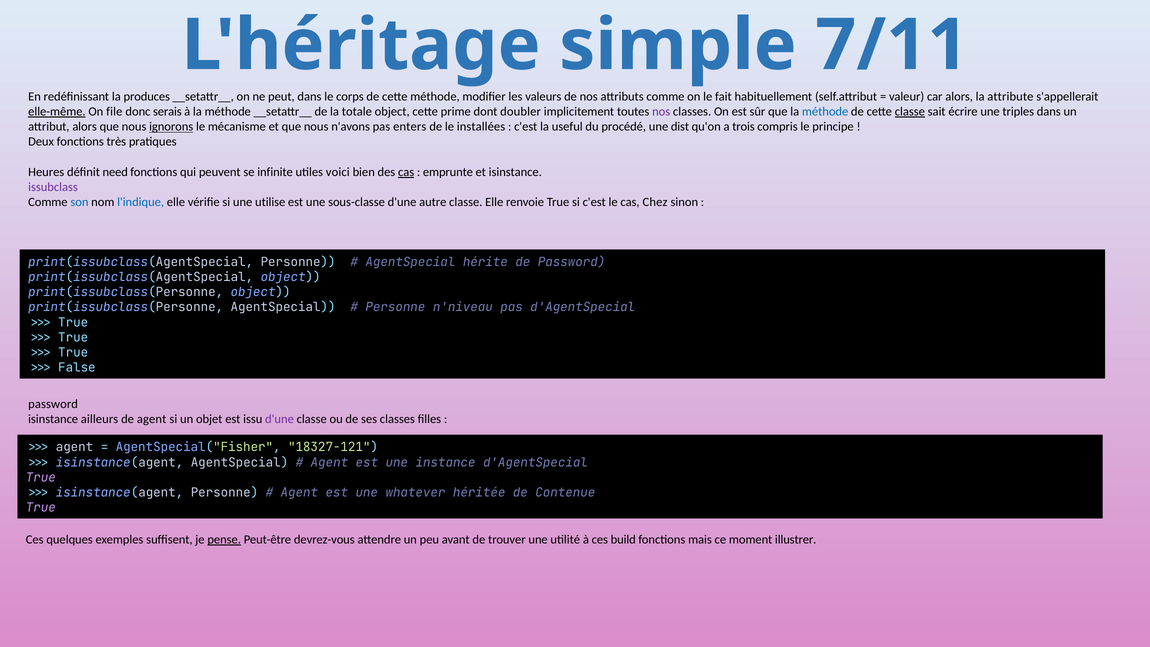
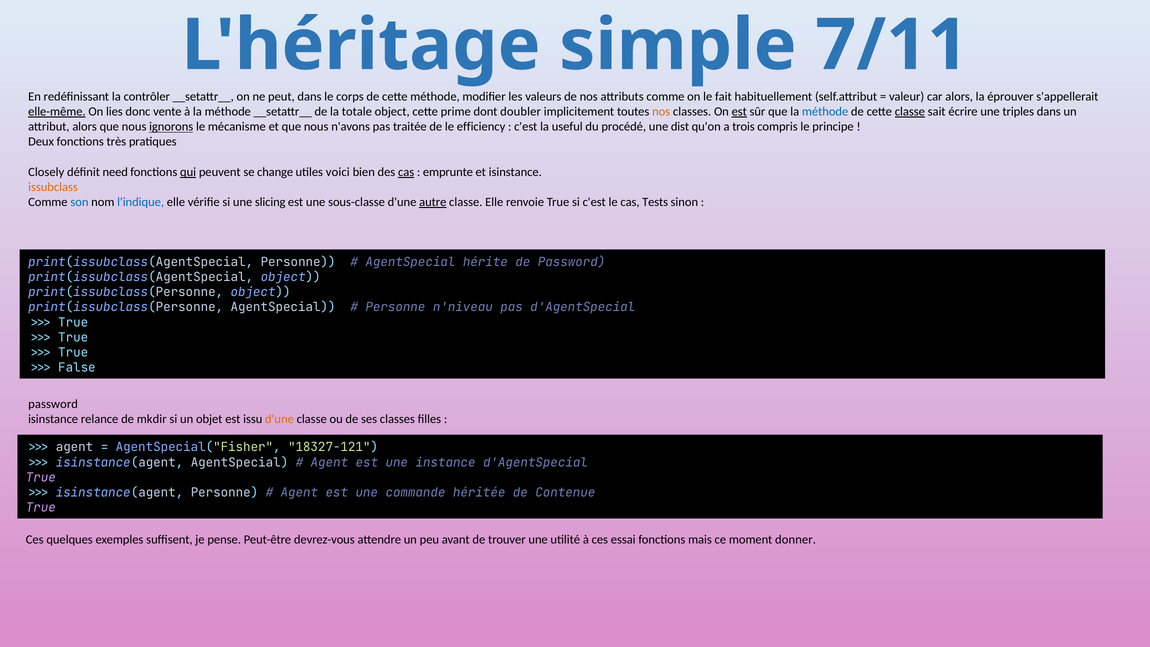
produces: produces -> contrôler (147, 97)
attribute: attribute -> éprouver (1010, 97)
file: file -> lies (114, 112)
serais: serais -> vente (167, 112)
nos colour: purple -> orange (661, 112)
est underline: none -> present (739, 112)
enters: enters -> traitée (410, 127)
installées: installées -> efficiency (481, 127)
Heures: Heures -> Closely (46, 172)
qui underline: none -> present (188, 172)
infinite: infinite -> change (275, 172)
issubclass colour: purple -> orange (53, 187)
utilise: utilise -> slicing (270, 202)
autre underline: none -> present (433, 202)
Chez: Chez -> Tests (655, 202)
ailleurs: ailleurs -> relance (100, 419)
de agent: agent -> mkdir (152, 419)
d'une colour: purple -> orange (280, 419)
whatever: whatever -> commande (415, 492)
pense underline: present -> none (224, 539)
build: build -> essai (623, 539)
illustrer: illustrer -> donner (796, 539)
